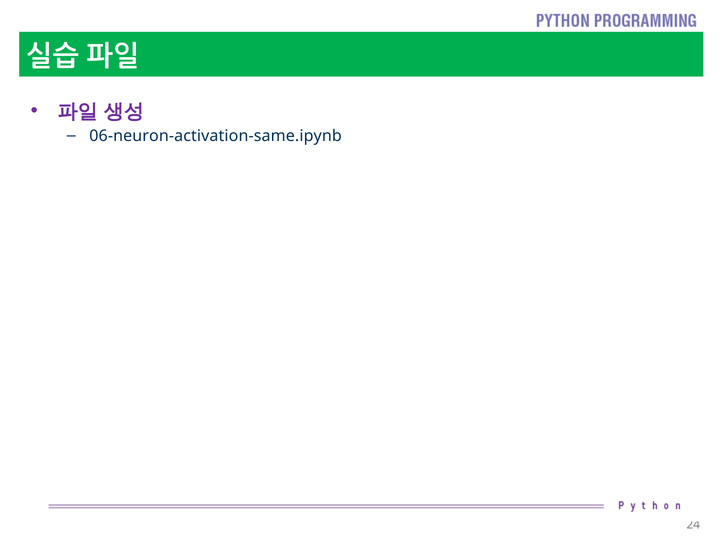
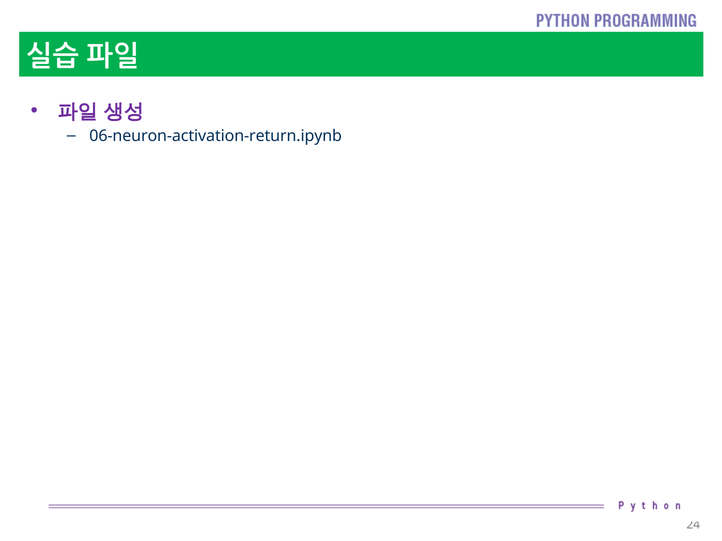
06-neuron-activation-same.ipynb: 06-neuron-activation-same.ipynb -> 06-neuron-activation-return.ipynb (216, 136)
